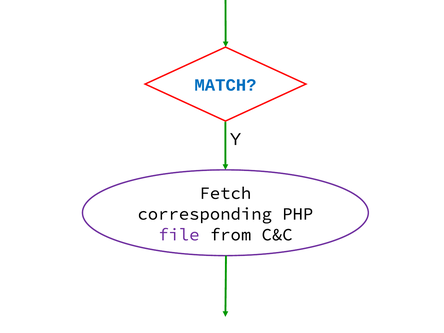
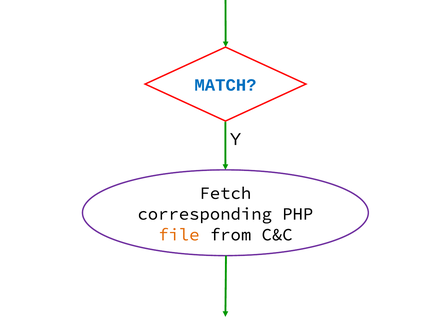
file colour: purple -> orange (179, 235)
